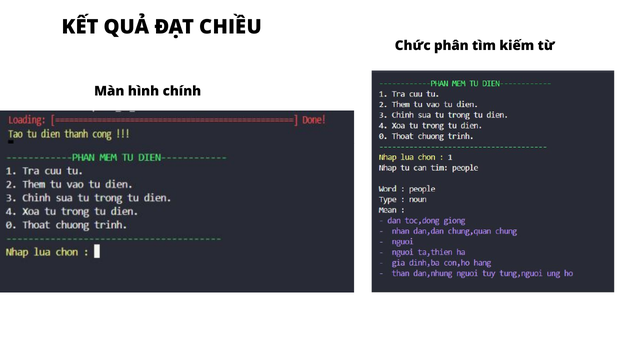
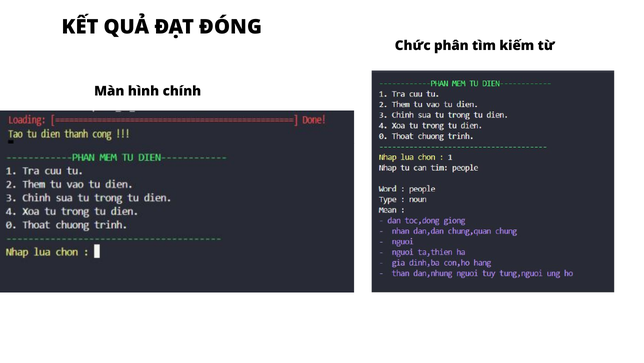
CHIỀU: CHIỀU -> ĐÓNG (231, 27)
